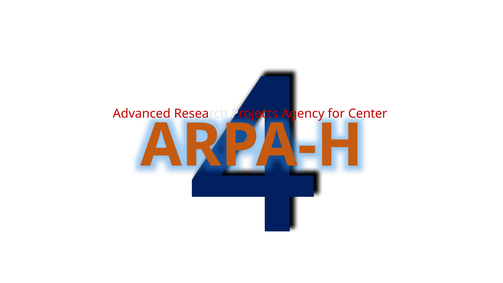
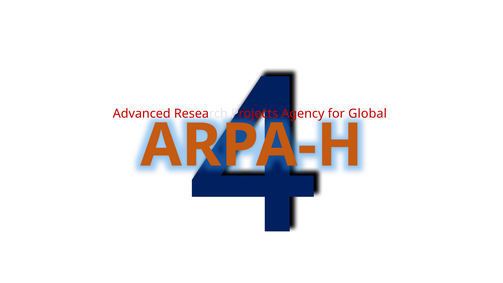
Center: Center -> Global (368, 114)
